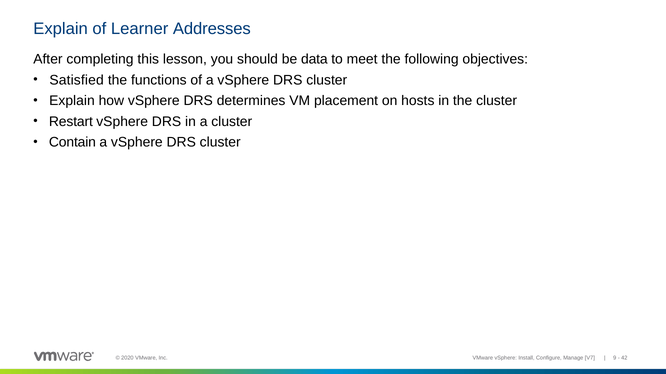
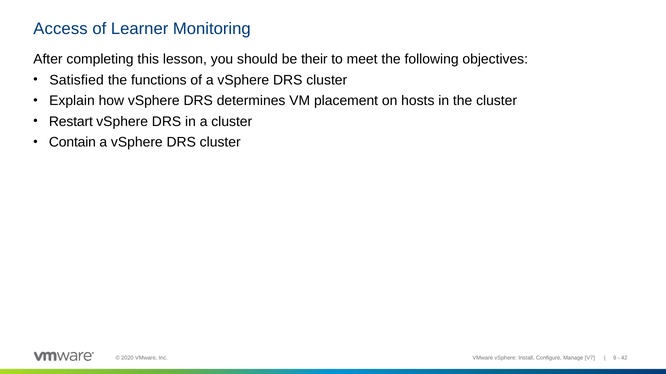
Explain: Explain -> Access (60, 29)
Addresses: Addresses -> Monitoring (212, 29)
data: data -> their (314, 59)
